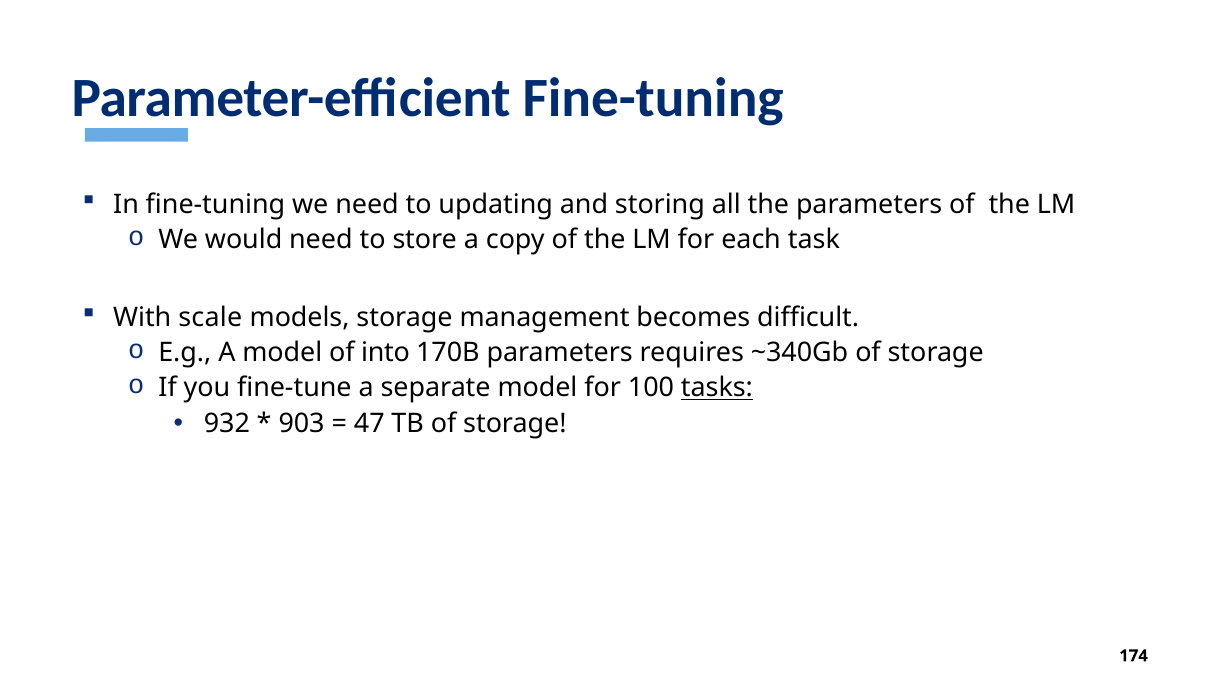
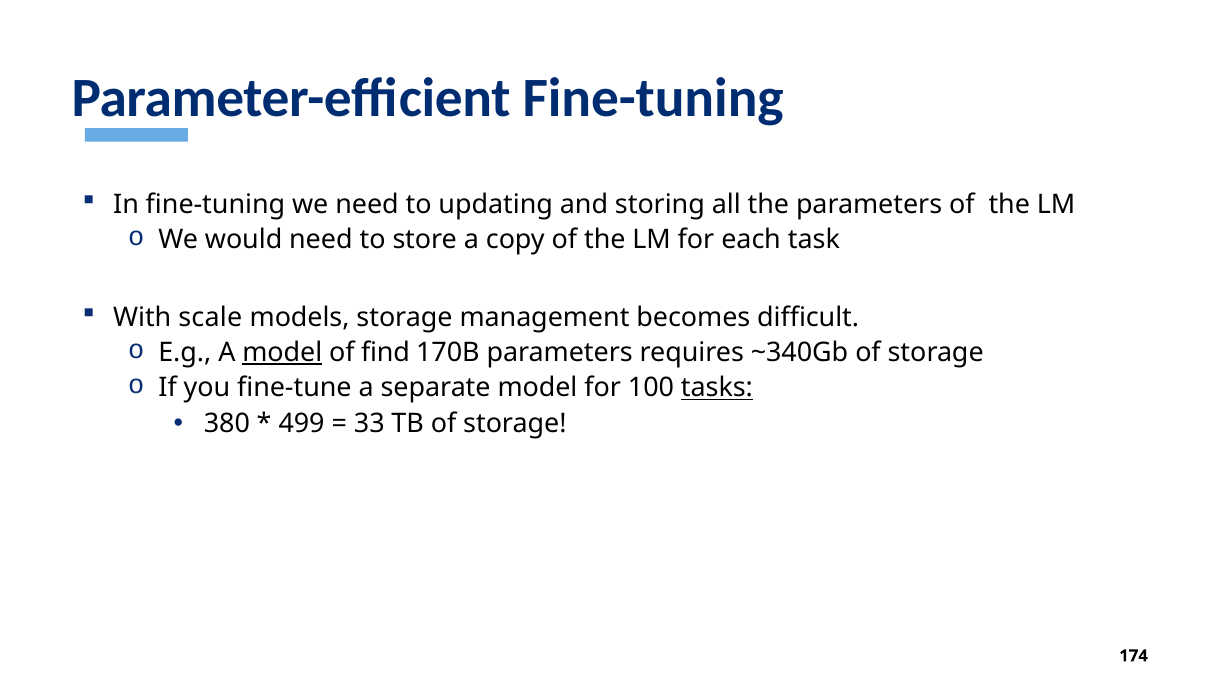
model underline: none -> present (282, 352)
into: into -> find (386, 352)
932: 932 -> 380 (227, 423)
903: 903 -> 499 (302, 423)
47: 47 -> 33 (369, 423)
